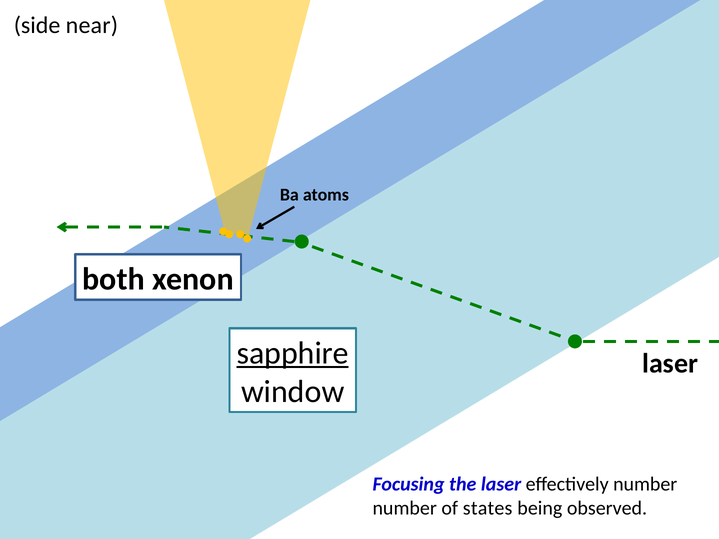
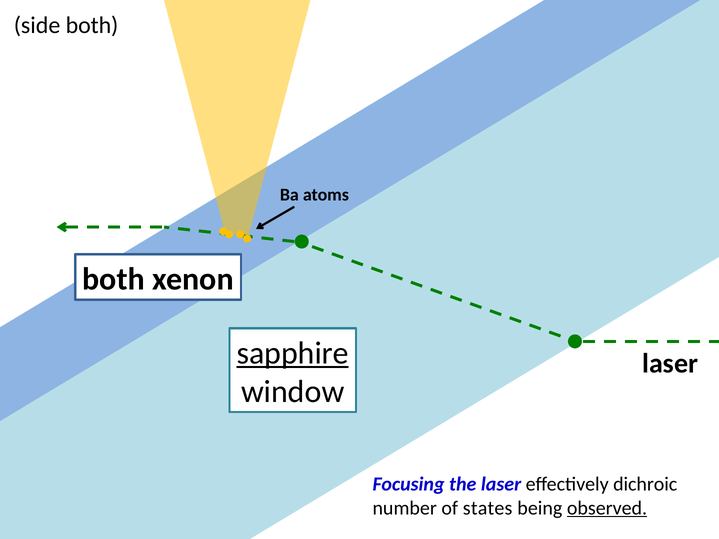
side near: near -> both (92, 26)
effectively number: number -> dichroic (645, 484)
observed underline: none -> present (607, 508)
